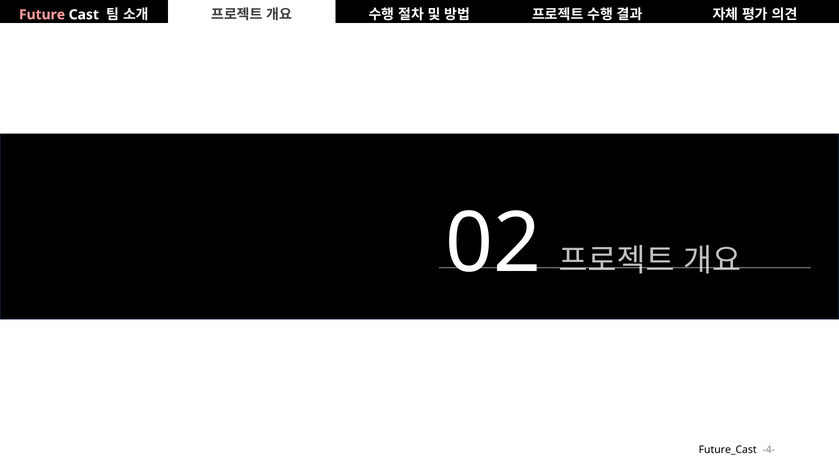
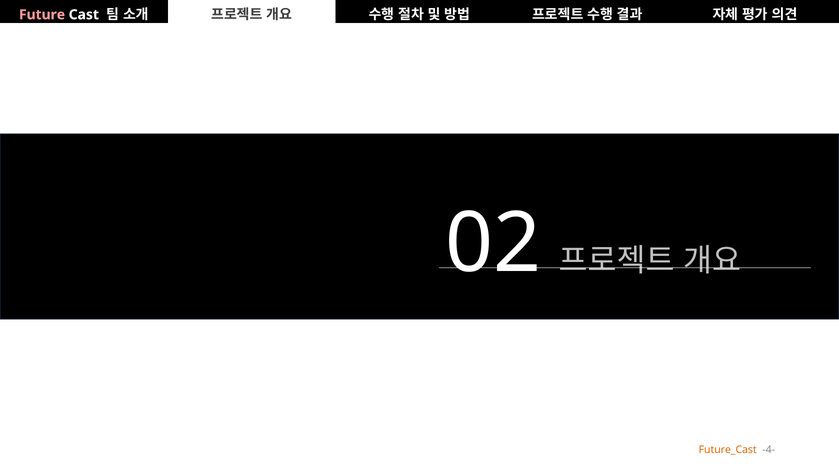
Future_Cast colour: black -> orange (728, 450)
